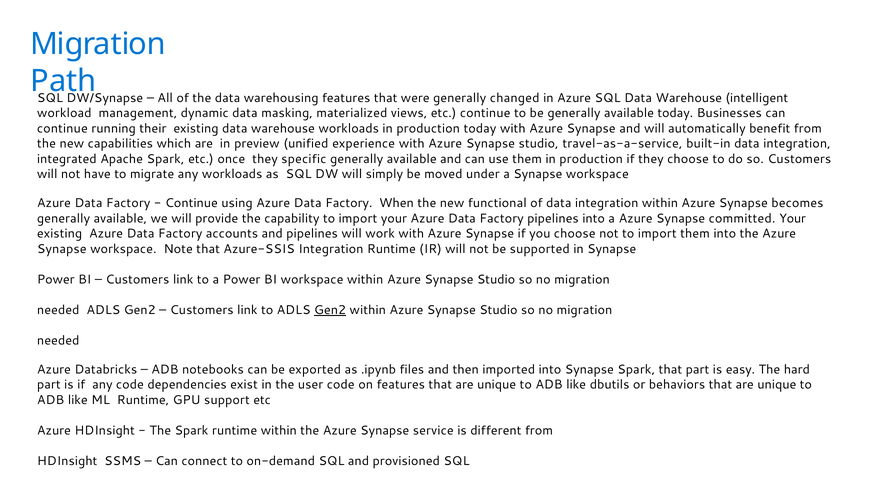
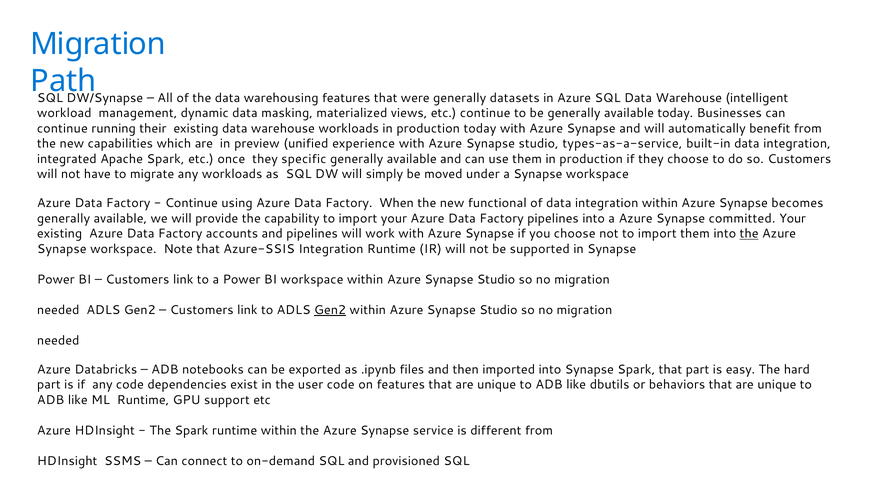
changed: changed -> datasets (515, 98)
travel-as-a-service: travel-as-a-service -> types-as-a-service (622, 144)
the underline: none -> present (749, 234)
